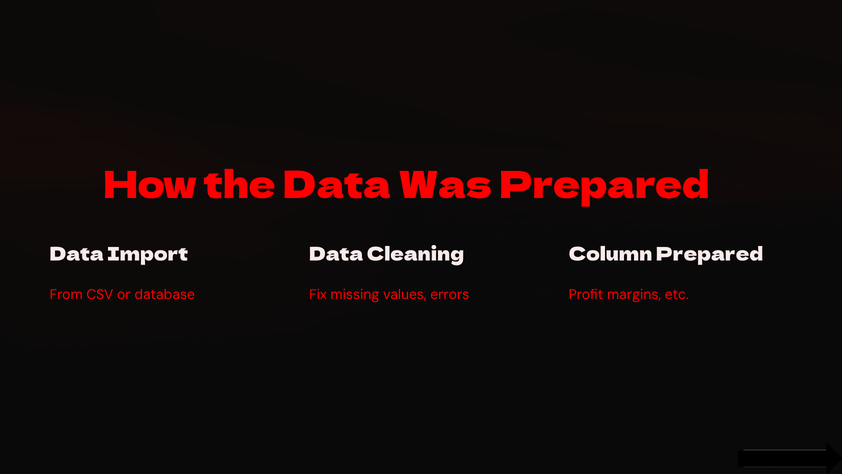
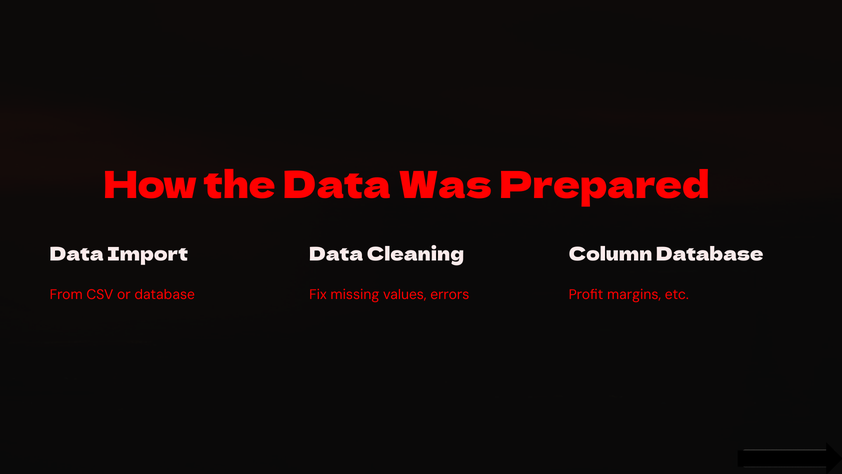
Column Prepared: Prepared -> Database (710, 255)
